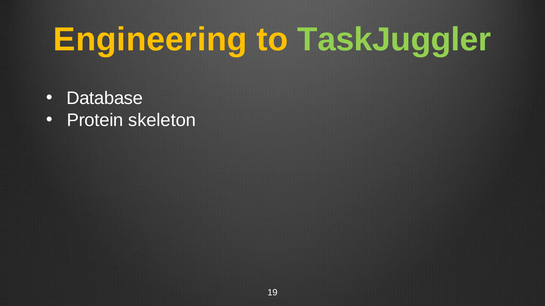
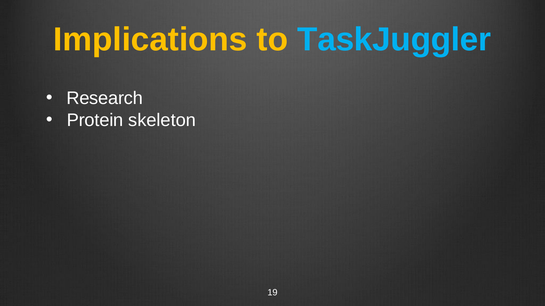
Engineering: Engineering -> Implications (150, 40)
TaskJuggler colour: light green -> light blue (394, 40)
Database: Database -> Research (105, 98)
